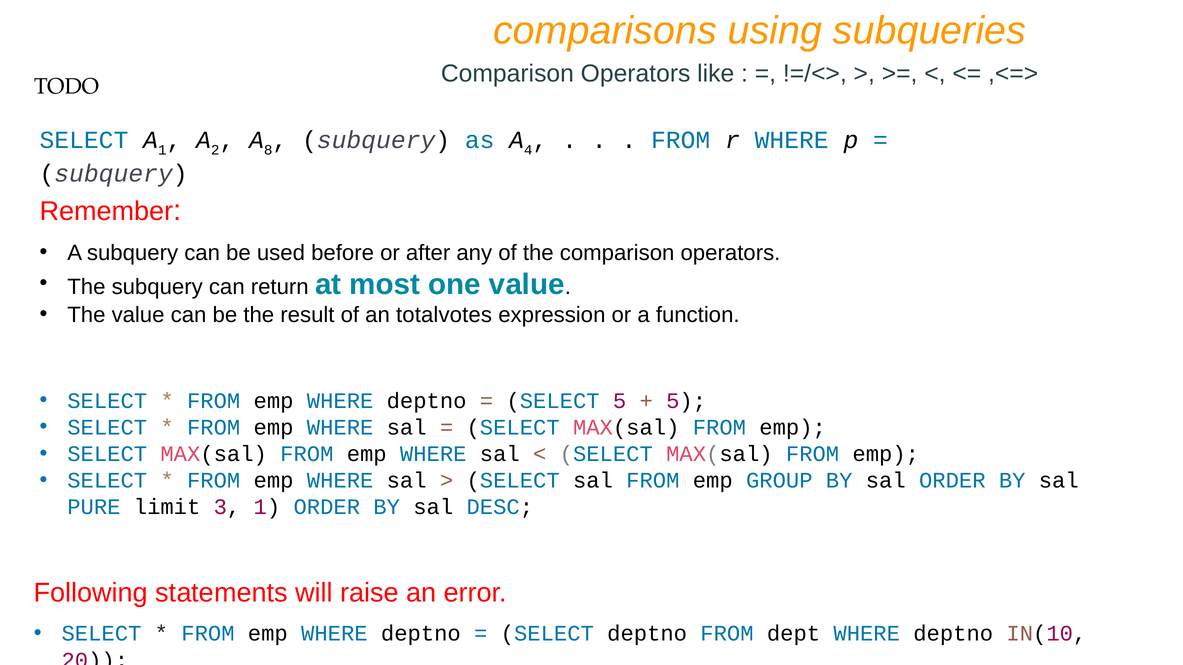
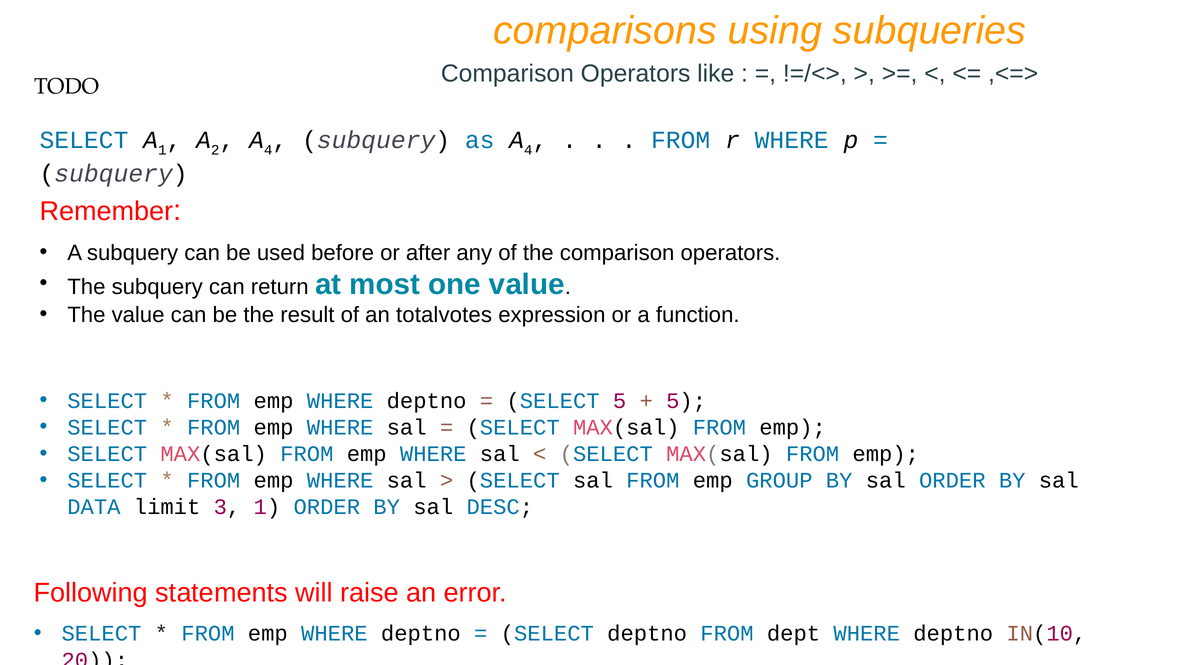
8: 8 -> 4 (268, 150)
PURE: PURE -> DATA (94, 507)
